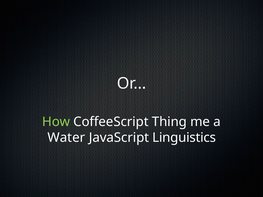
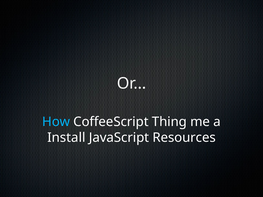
How colour: light green -> light blue (56, 122)
Water: Water -> Install (66, 138)
Linguistics: Linguistics -> Resources (184, 138)
